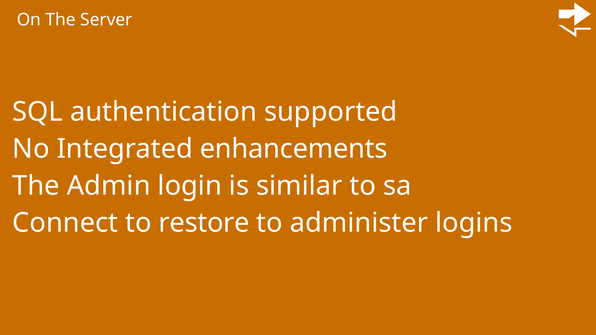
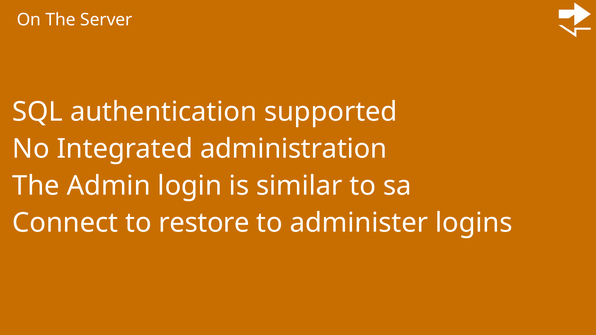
enhancements: enhancements -> administration (294, 149)
